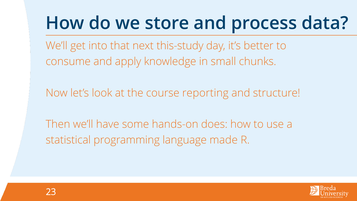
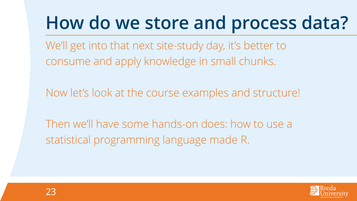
this-study: this-study -> site-study (180, 46)
reporting: reporting -> examples (205, 93)
